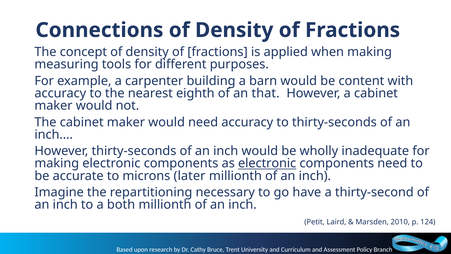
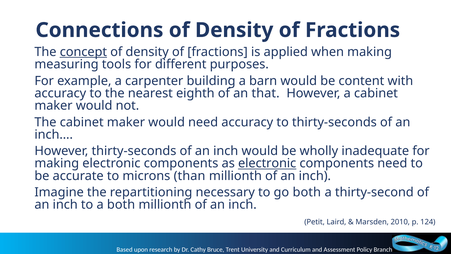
concept underline: none -> present (83, 52)
later: later -> than (190, 176)
go have: have -> both (307, 192)
